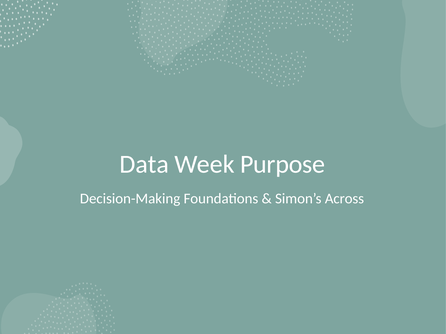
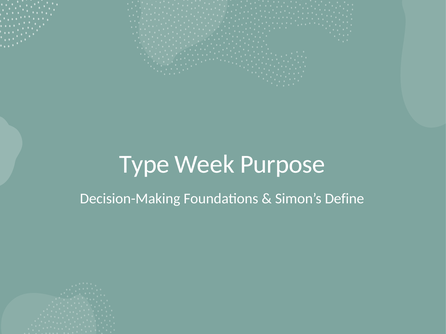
Data: Data -> Type (144, 165)
Across: Across -> Define (344, 199)
